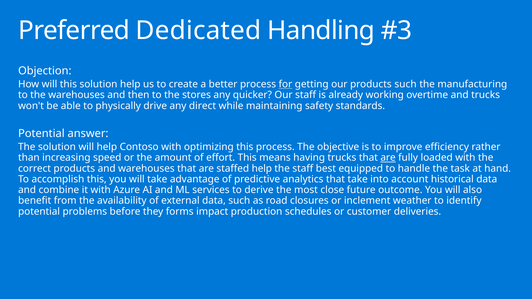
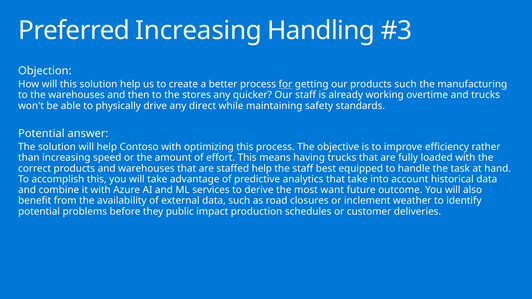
Preferred Dedicated: Dedicated -> Increasing (199, 31)
are underline: present -> none (388, 158)
close: close -> want (332, 190)
forms: forms -> public (180, 212)
